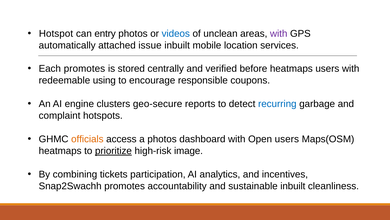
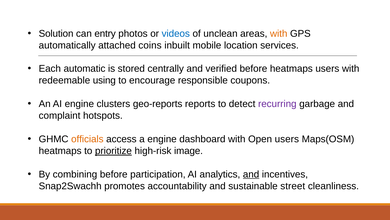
Hotspot: Hotspot -> Solution (56, 33)
with colour: purple -> orange (279, 33)
issue: issue -> coins (150, 45)
Each promotes: promotes -> automatic (85, 69)
geo-secure: geo-secure -> geo-reports (158, 104)
recurring colour: blue -> purple (277, 104)
a photos: photos -> engine (162, 139)
combining tickets: tickets -> before (114, 174)
and underline: none -> present (251, 174)
sustainable inbuilt: inbuilt -> street (293, 186)
